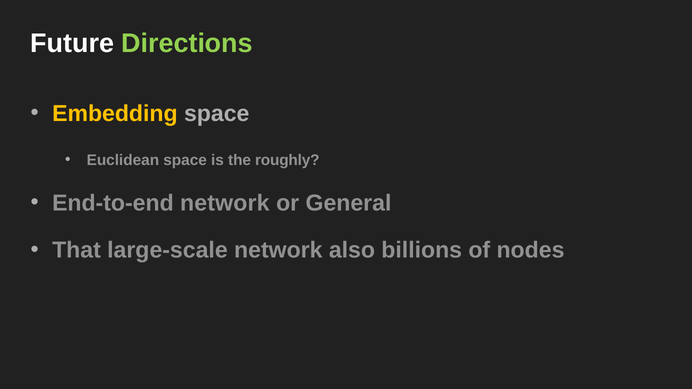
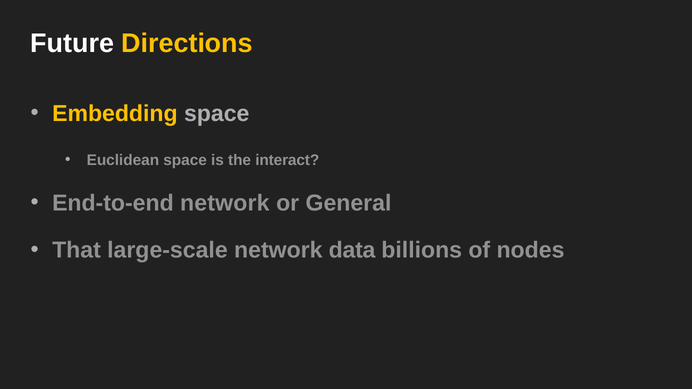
Directions colour: light green -> yellow (187, 44)
roughly: roughly -> interact (287, 160)
also: also -> data (352, 250)
